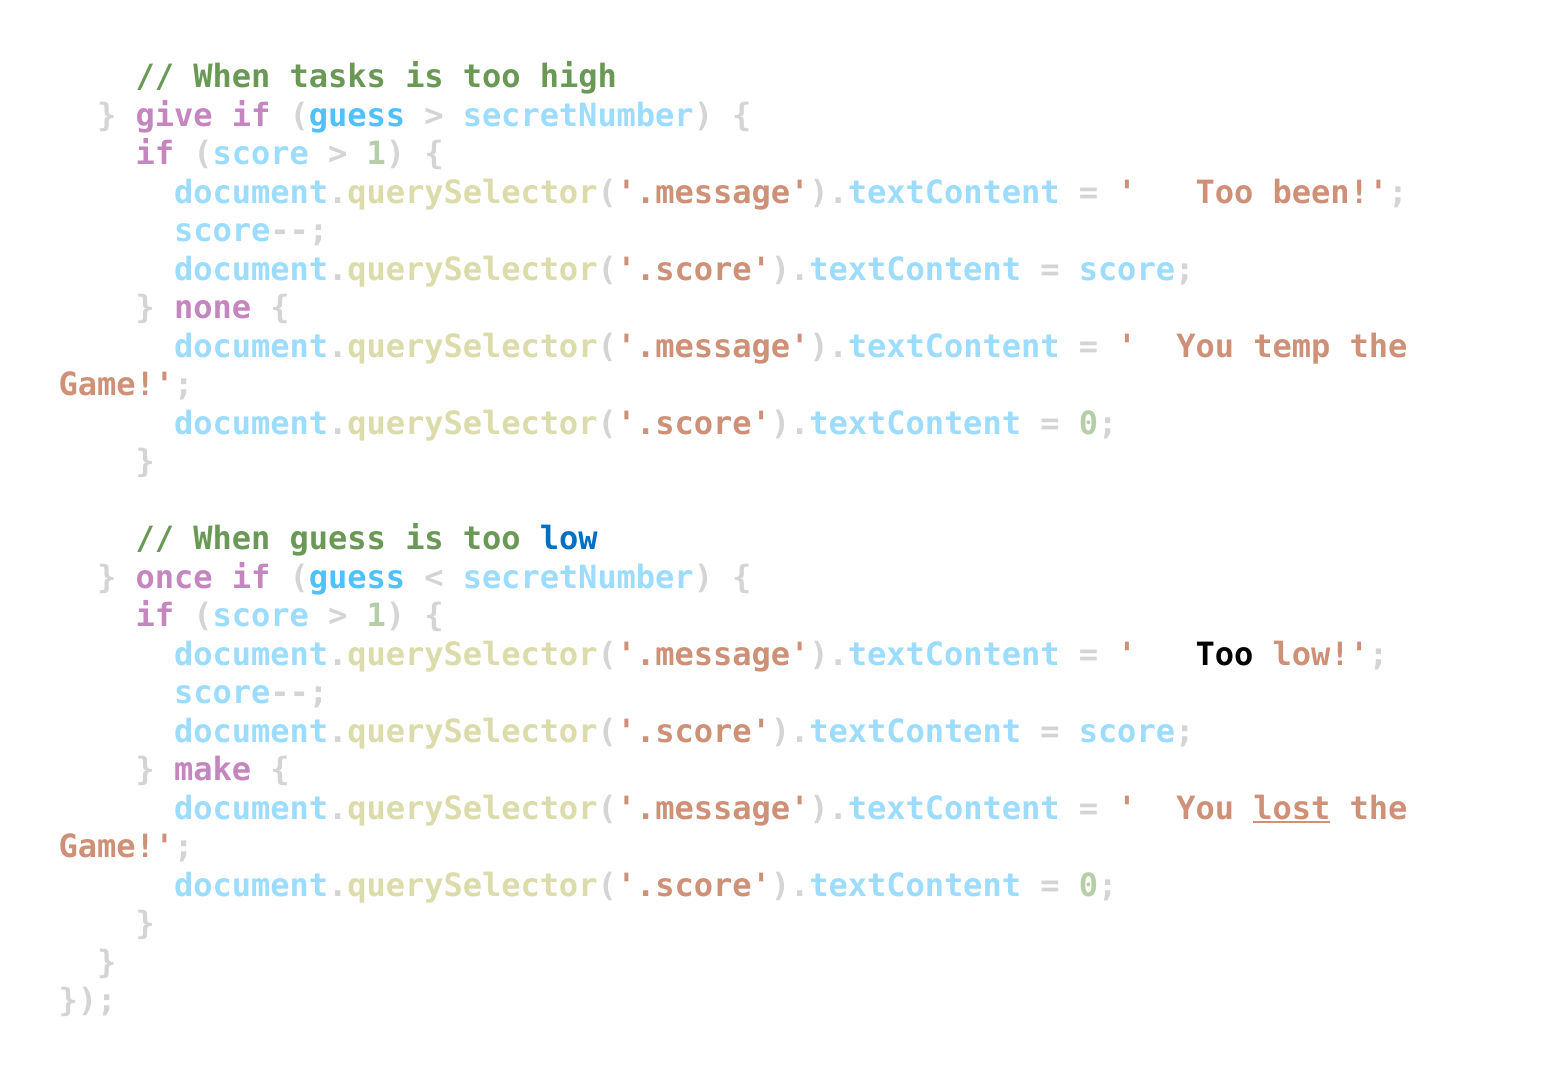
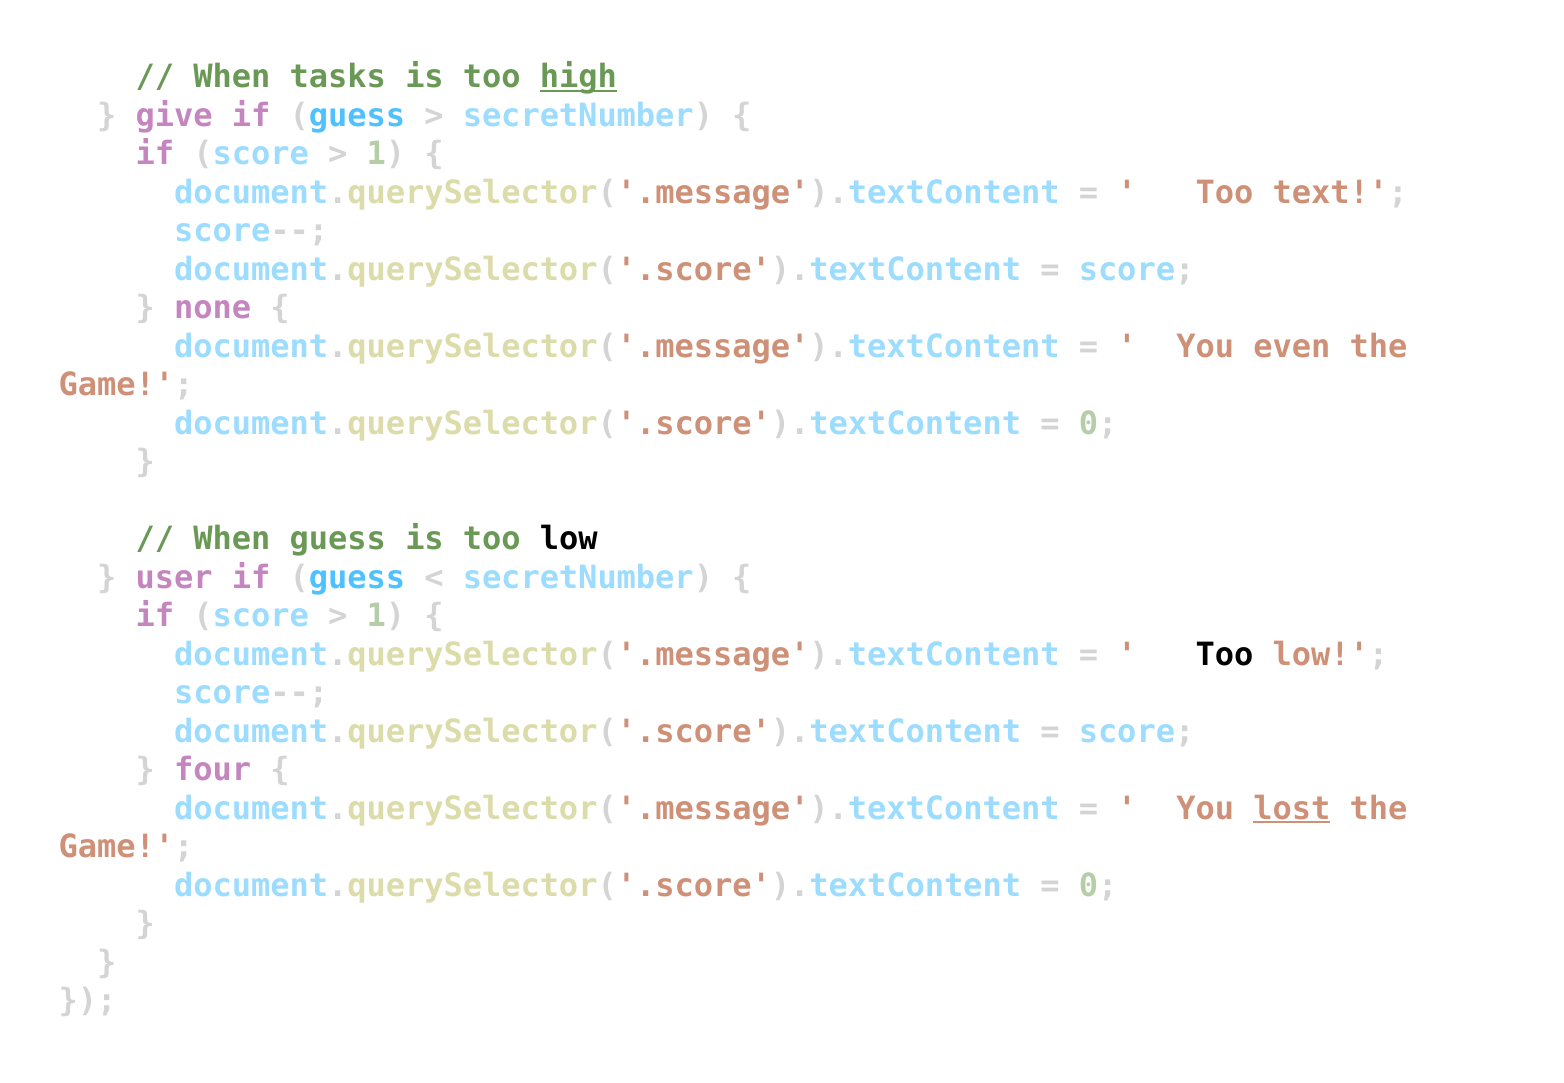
high underline: none -> present (578, 77)
been: been -> text (1330, 193)
temp: temp -> even (1292, 347)
low colour: blue -> black (569, 539)
once: once -> user (174, 578)
make: make -> four (213, 770)
